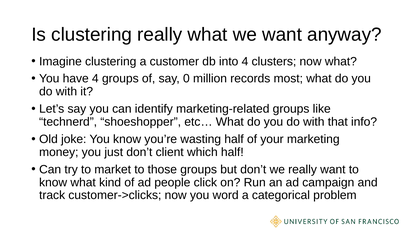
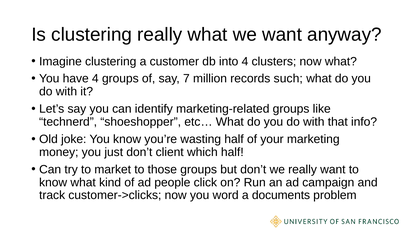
0: 0 -> 7 (186, 79)
most: most -> such (288, 79)
categorical: categorical -> documents (281, 195)
